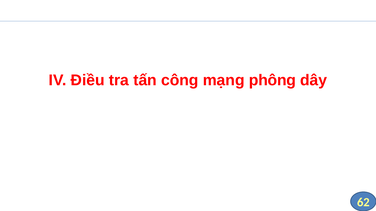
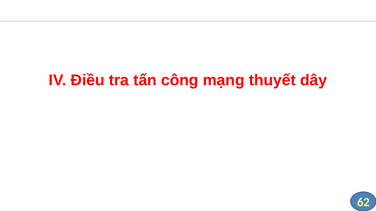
phông: phông -> thuyết (272, 81)
